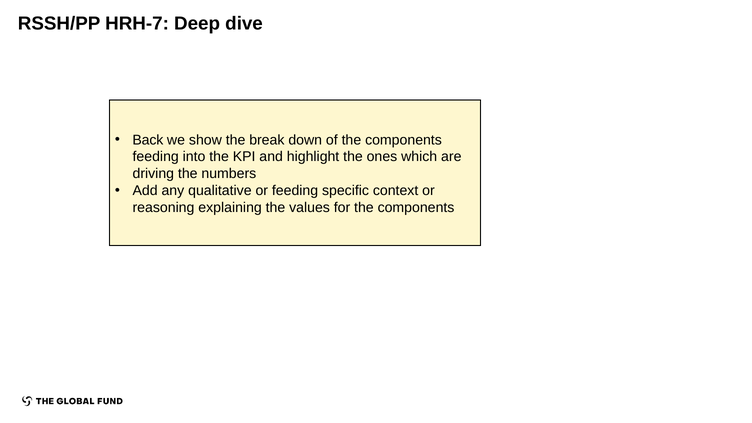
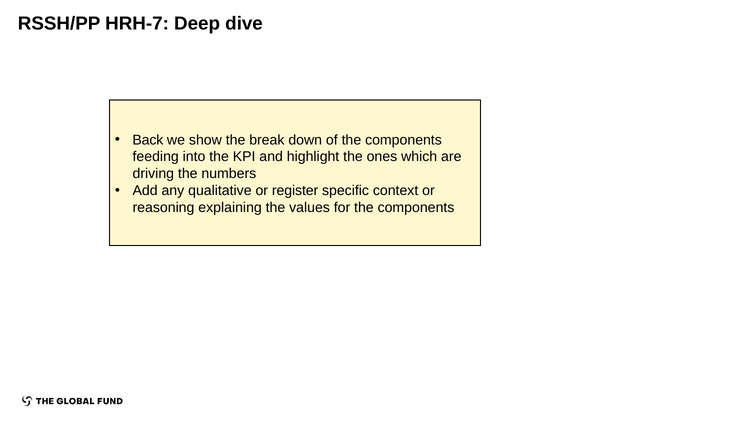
or feeding: feeding -> register (295, 191)
